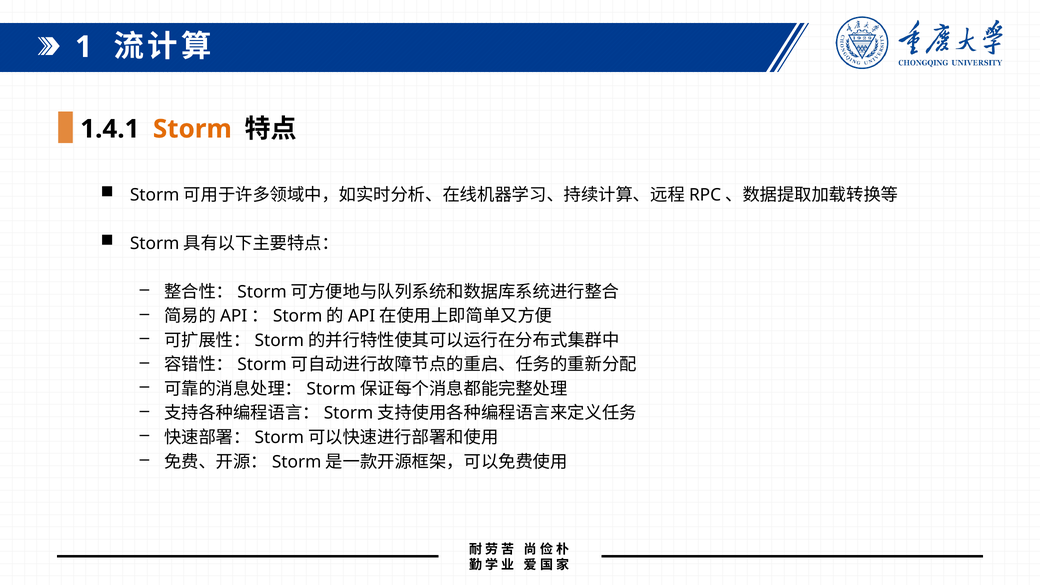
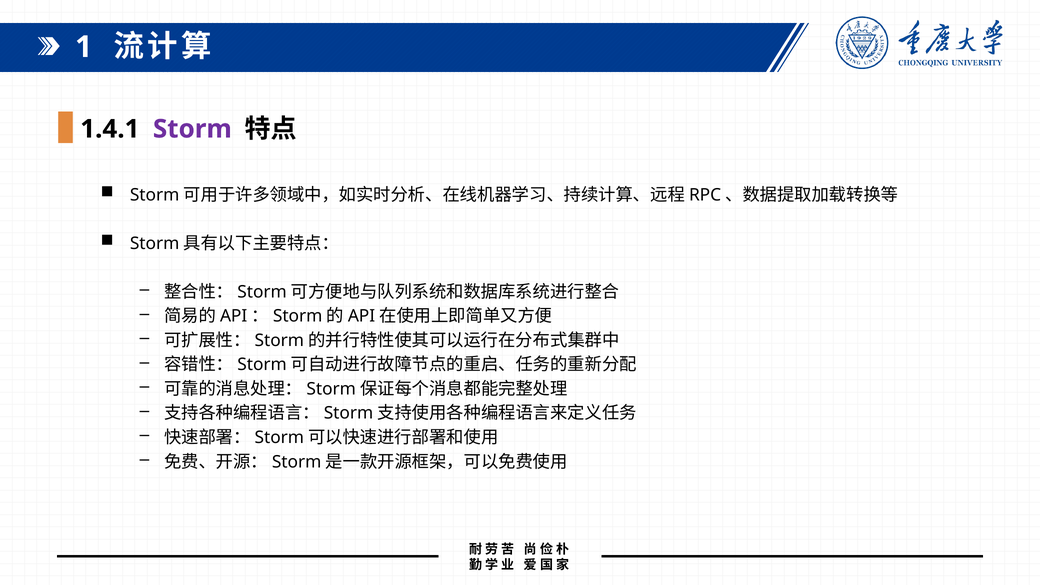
Storm colour: orange -> purple (192, 129)
